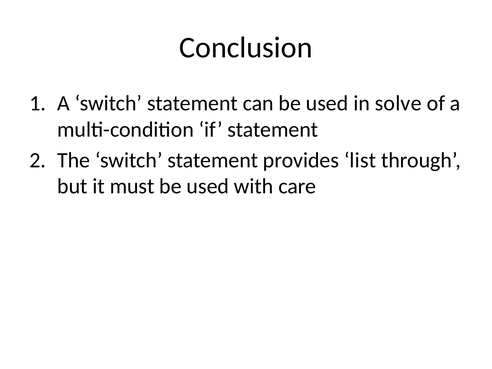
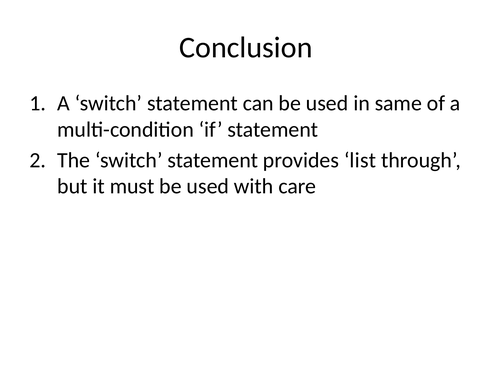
solve: solve -> same (398, 103)
